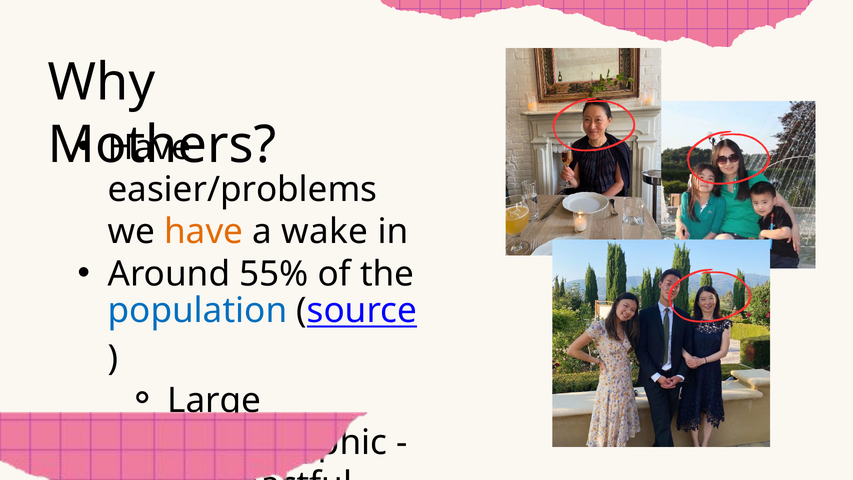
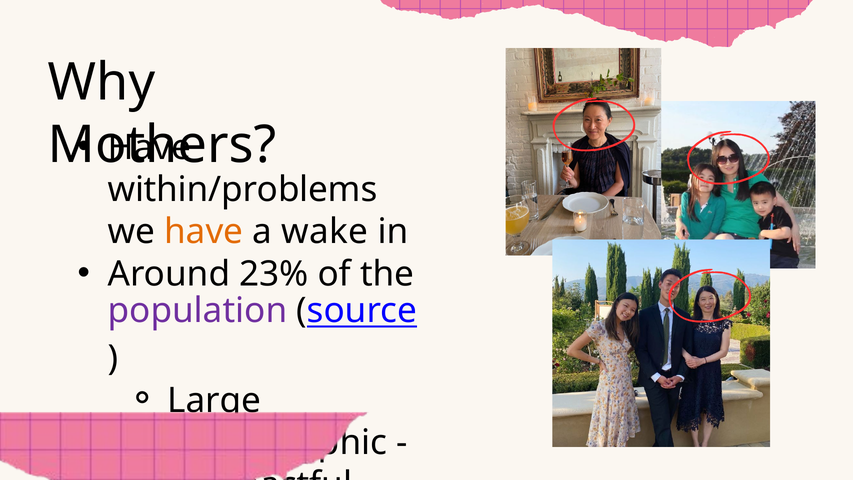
easier/problems: easier/problems -> within/problems (243, 190)
55%: 55% -> 23% (274, 274)
population colour: blue -> purple (197, 310)
